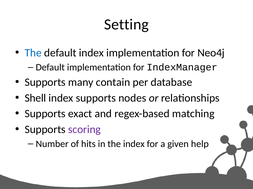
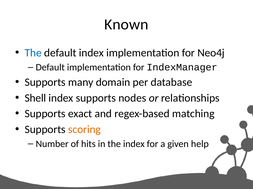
Setting: Setting -> Known (126, 24)
contain: contain -> domain (113, 83)
scoring colour: purple -> orange (84, 130)
